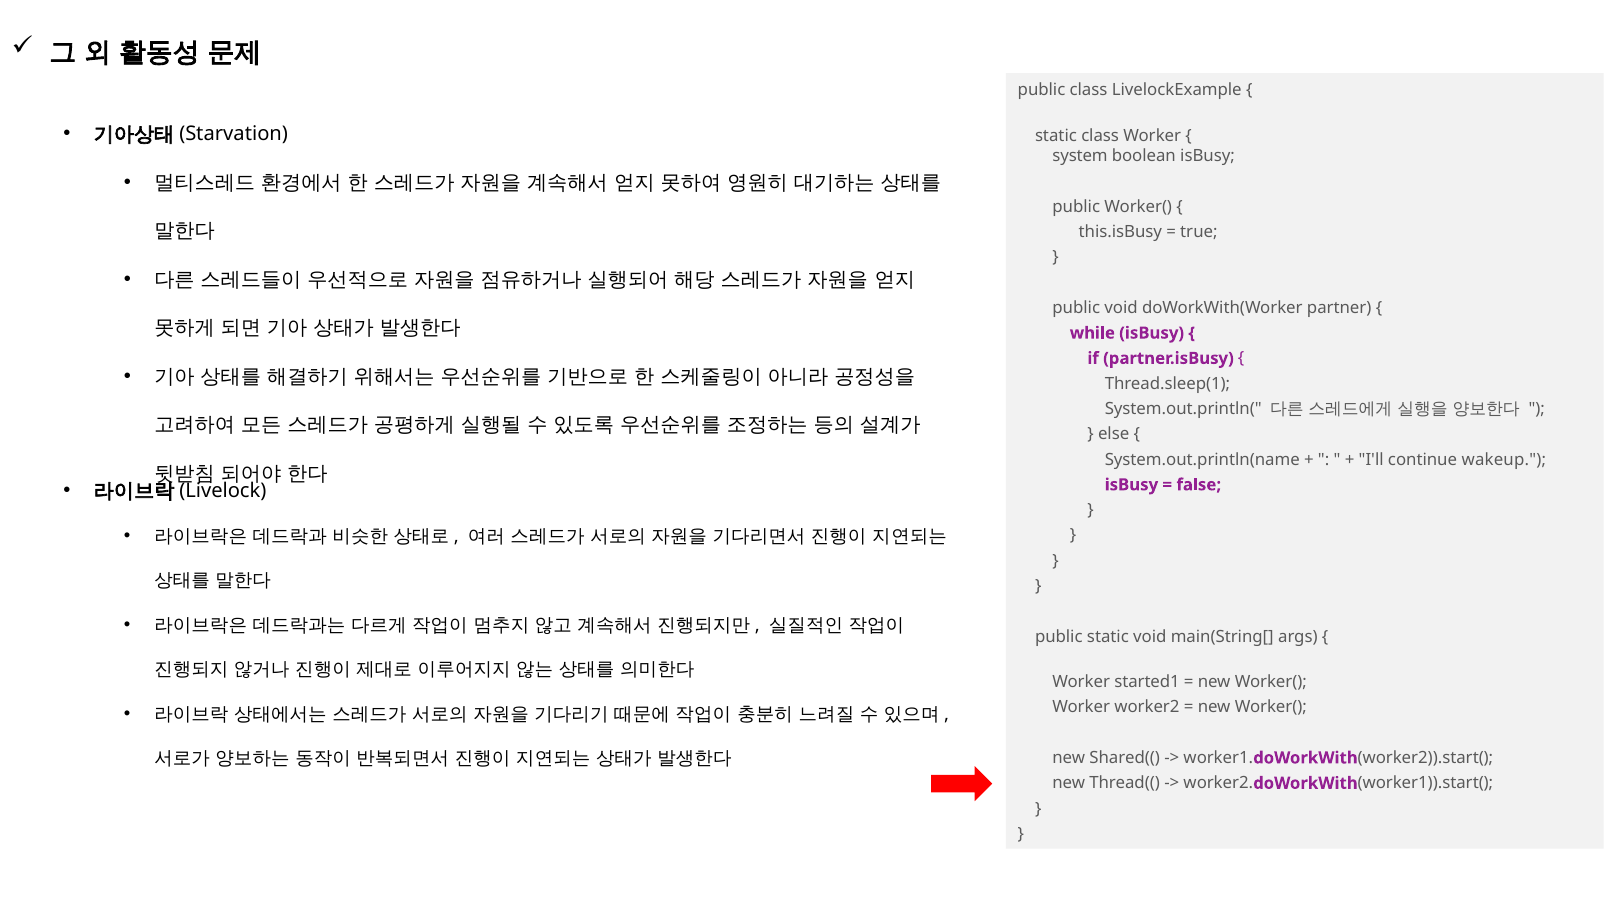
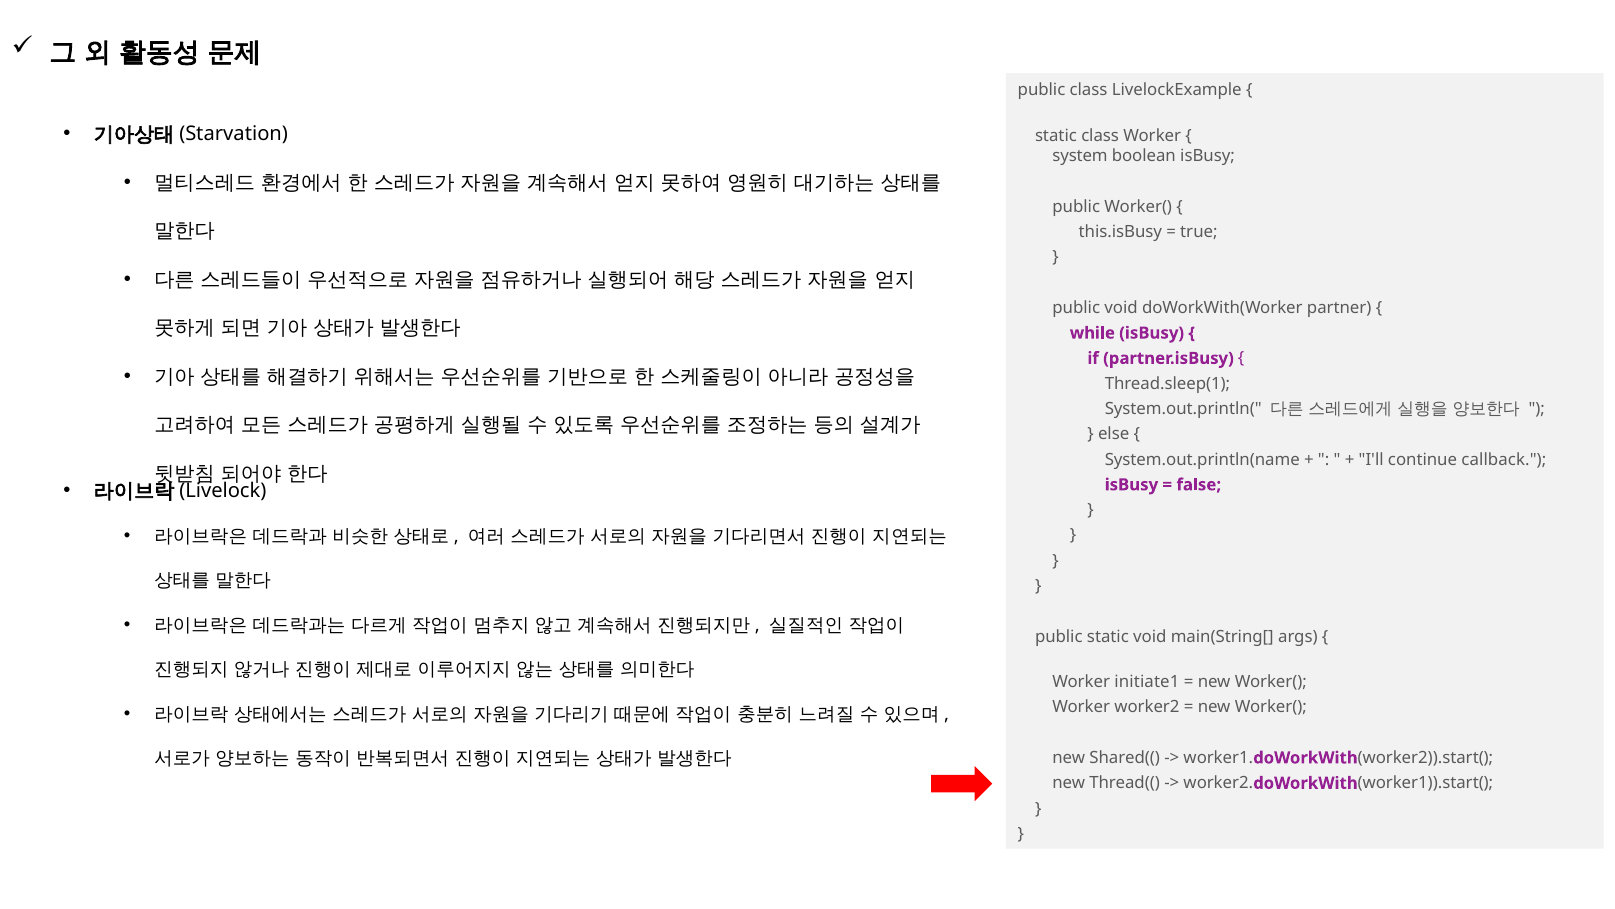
wakeup: wakeup -> callback (1504, 459)
started1: started1 -> initiate1 (1147, 682)
